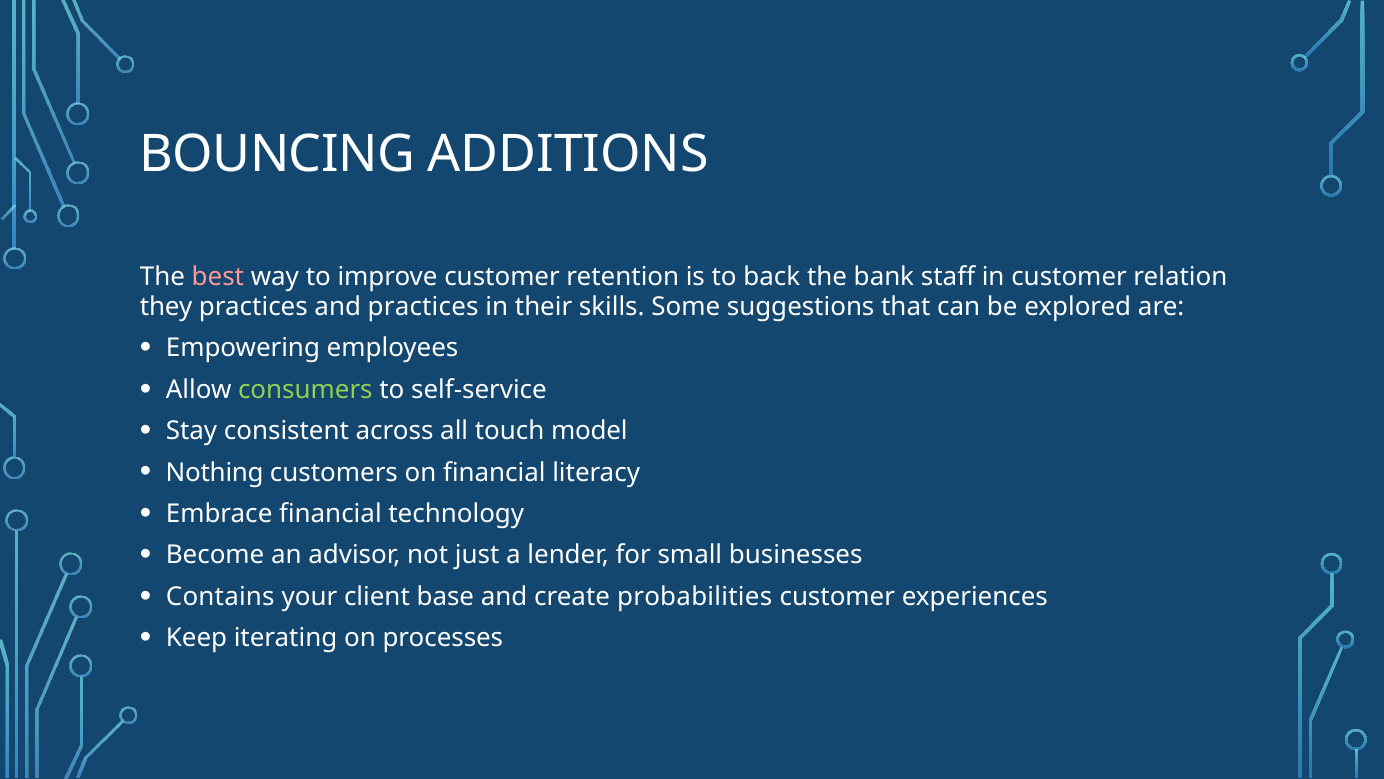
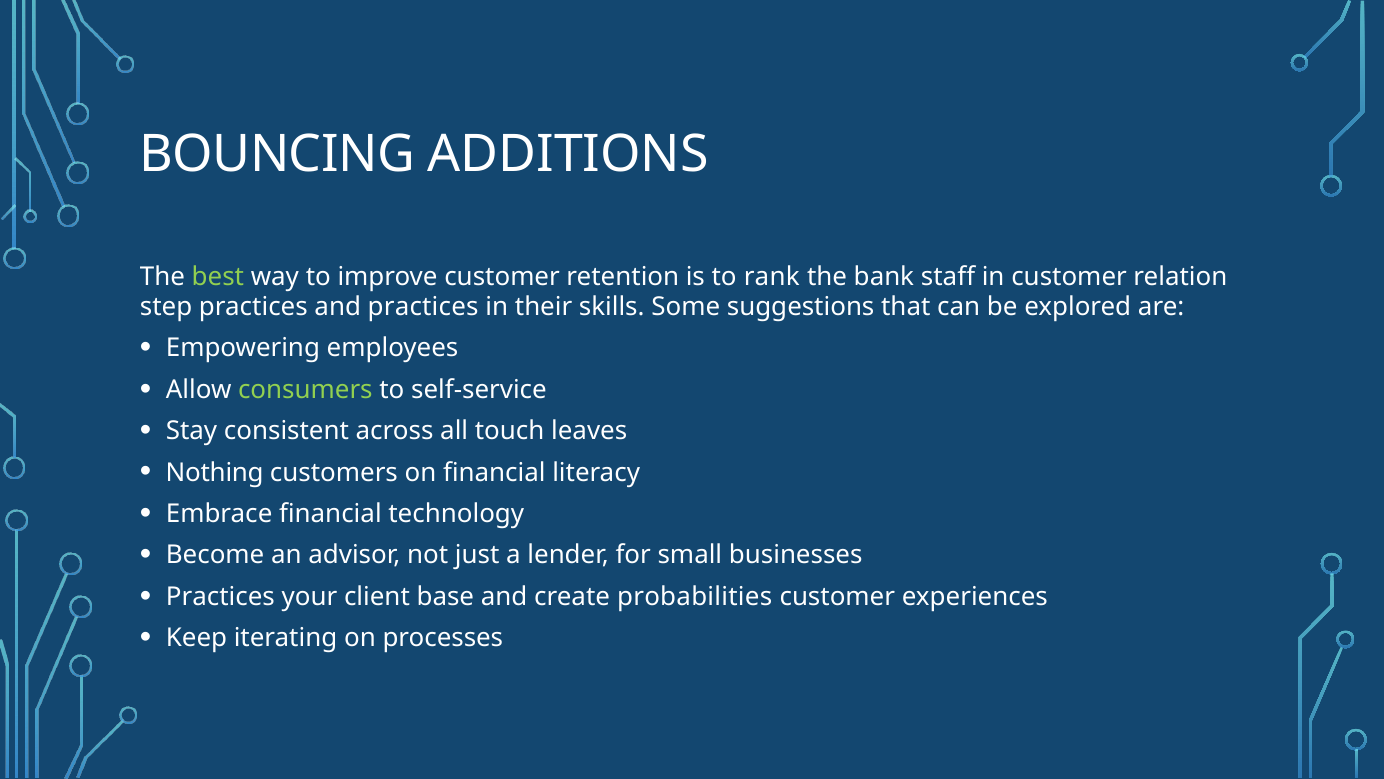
best colour: pink -> light green (218, 277)
back: back -> rank (772, 277)
they: they -> step (166, 307)
model: model -> leaves (589, 431)
Contains: Contains -> Practices (220, 596)
